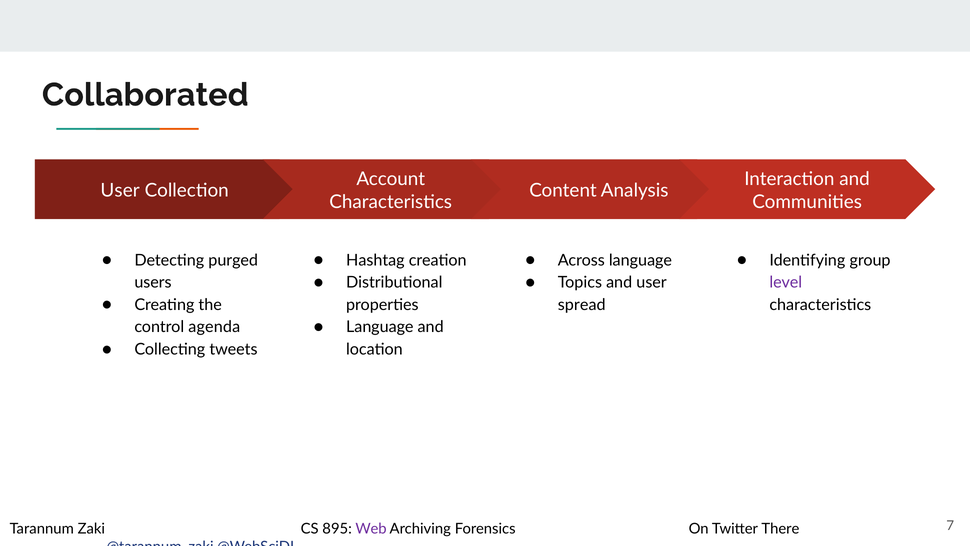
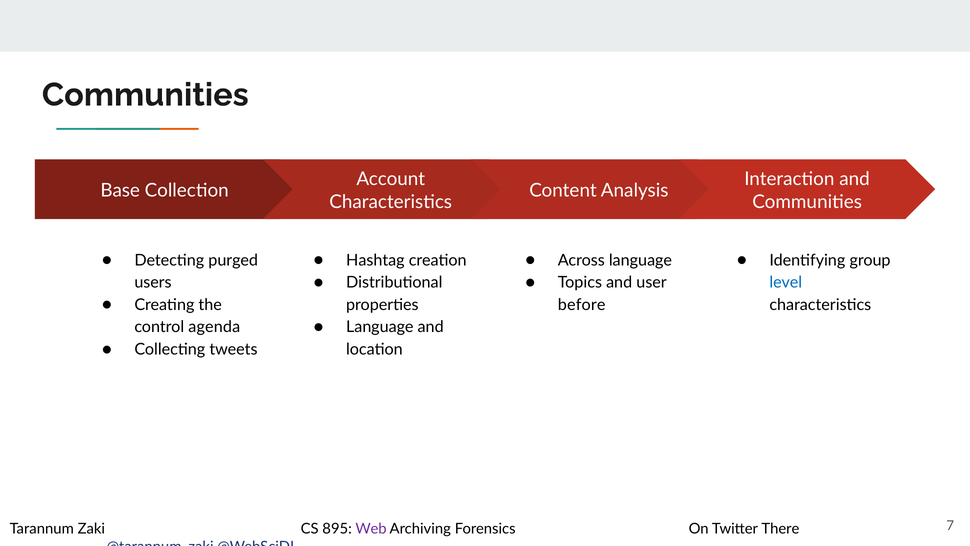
Collaborated: Collaborated -> Communities (145, 95)
User: User -> Base (120, 190)
level colour: purple -> blue (786, 282)
spread: spread -> before (582, 305)
